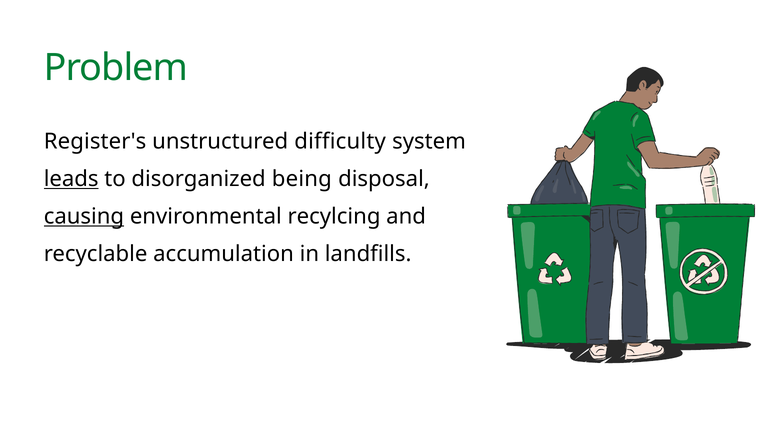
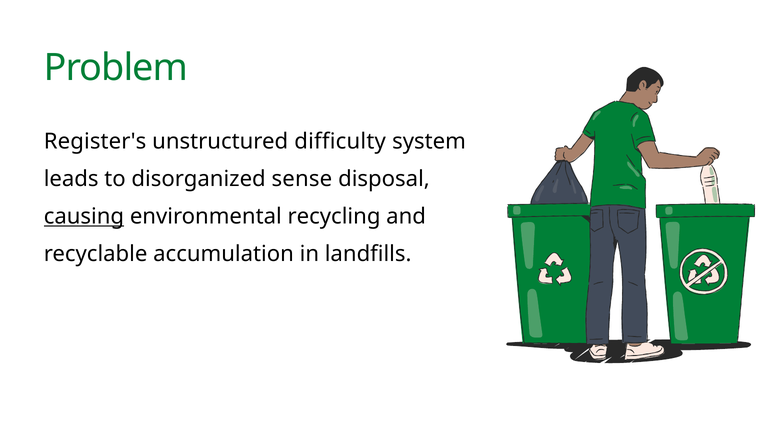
leads underline: present -> none (71, 179)
being: being -> sense (302, 179)
recylcing: recylcing -> recycling (334, 217)
